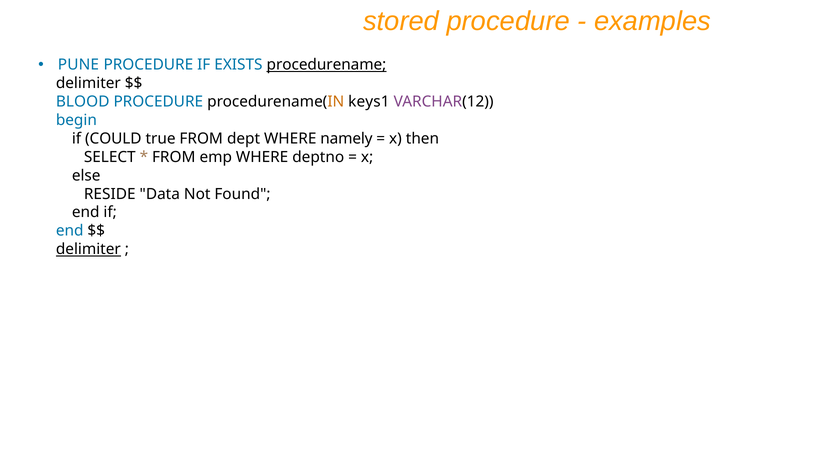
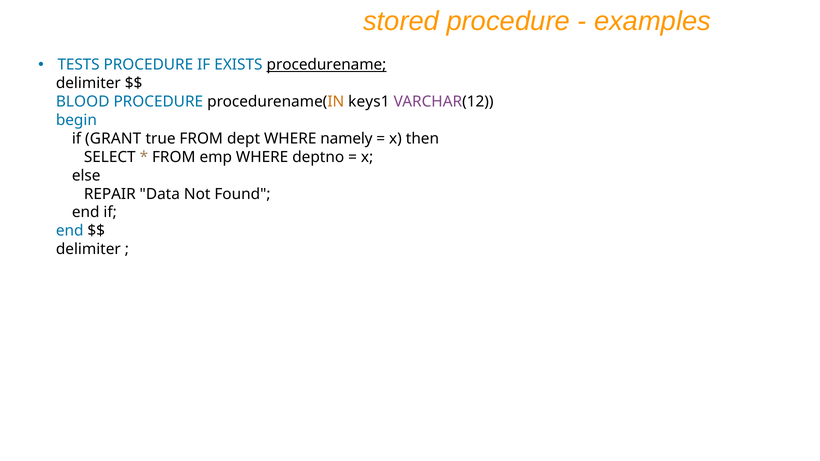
PUNE: PUNE -> TESTS (79, 65)
COULD: COULD -> GRANT (113, 139)
RESIDE: RESIDE -> REPAIR (110, 194)
delimiter underline: present -> none (88, 249)
